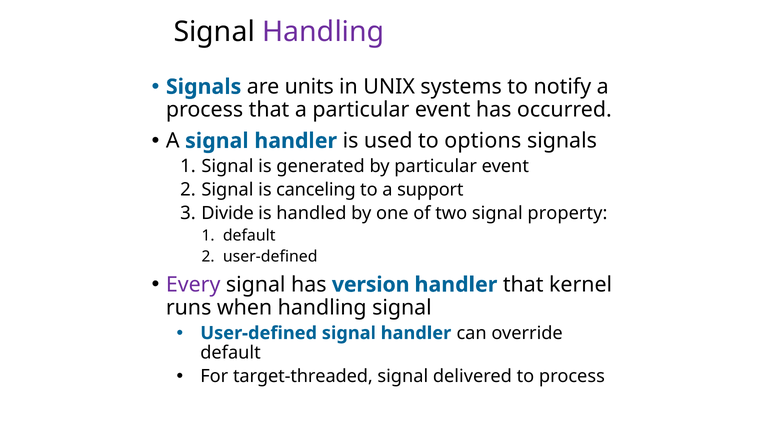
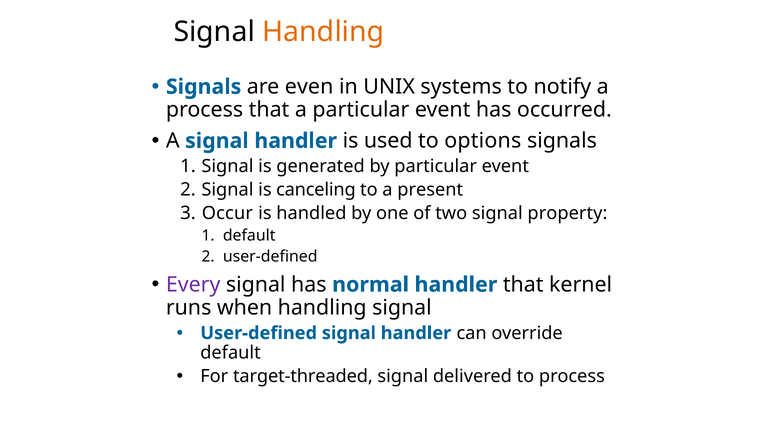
Handling colour: purple -> orange (323, 32)
units: units -> even (309, 87)
support: support -> present (430, 190)
Divide: Divide -> Occur (227, 214)
version: version -> normal (371, 285)
